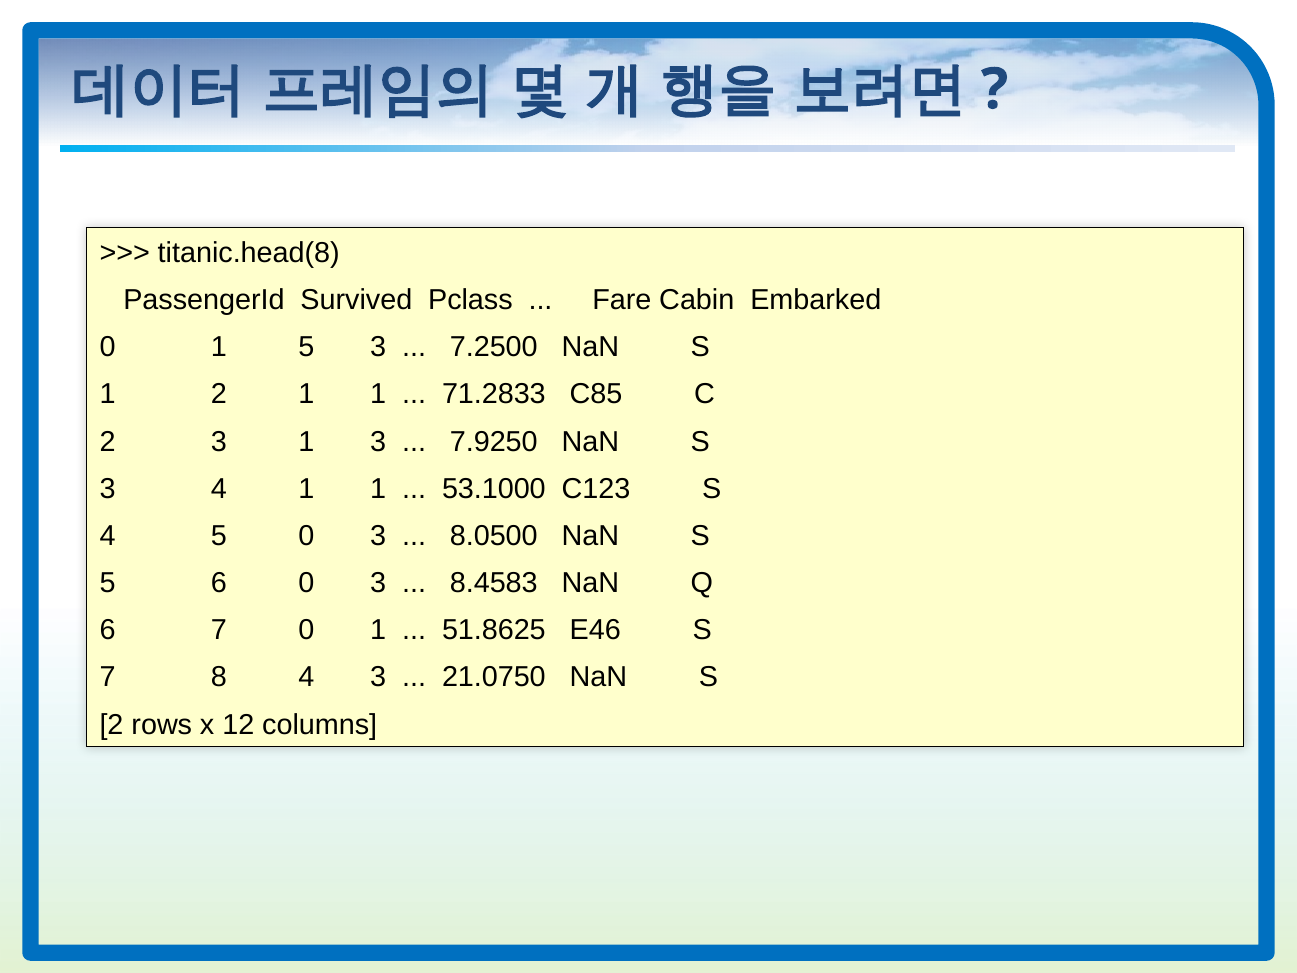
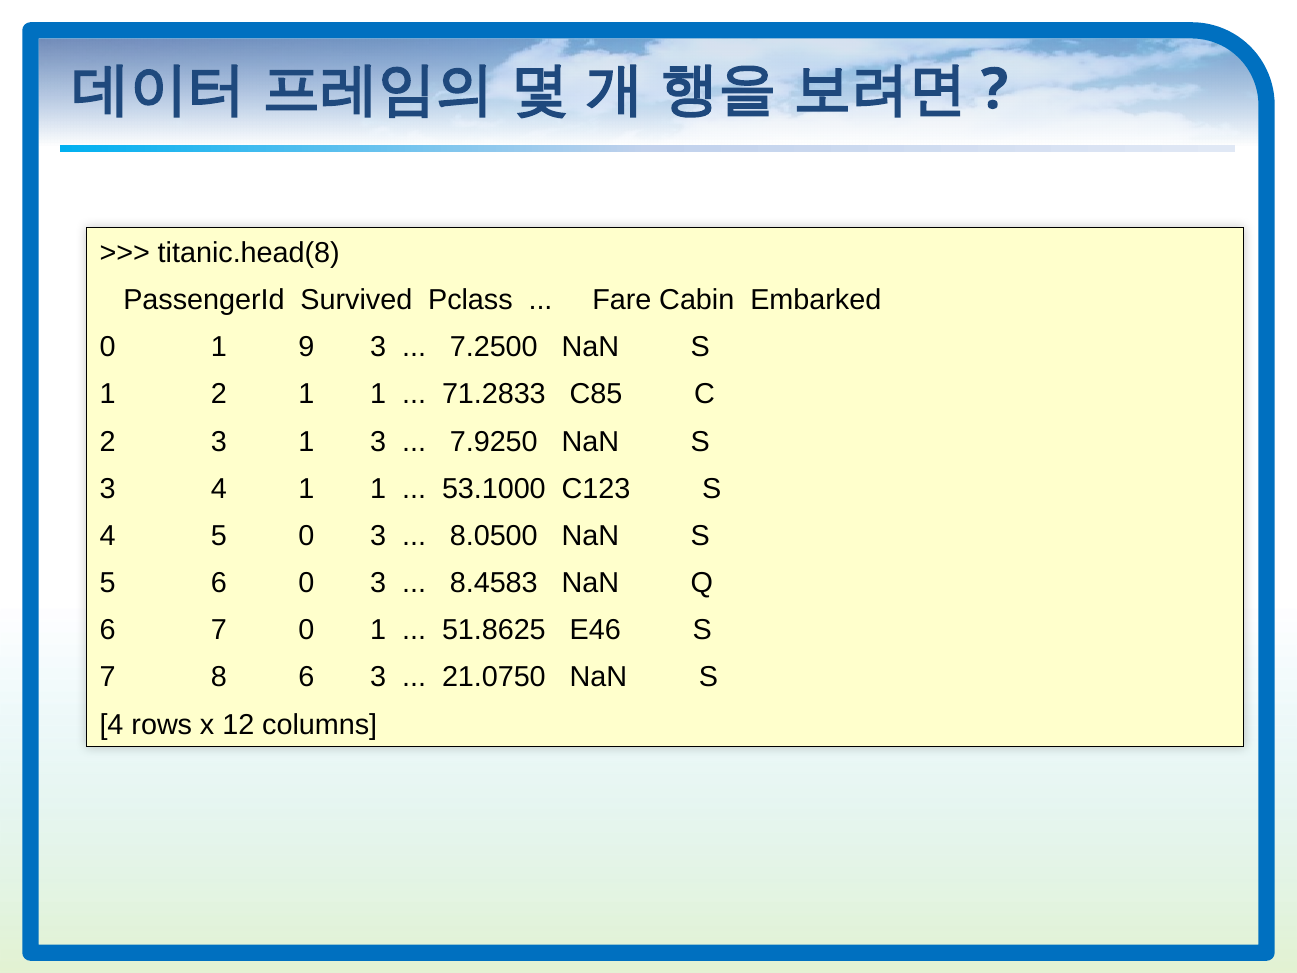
1 5: 5 -> 9 (306, 347)
8 4: 4 -> 6 (306, 677)
2: 2 -> 4 (112, 724)
